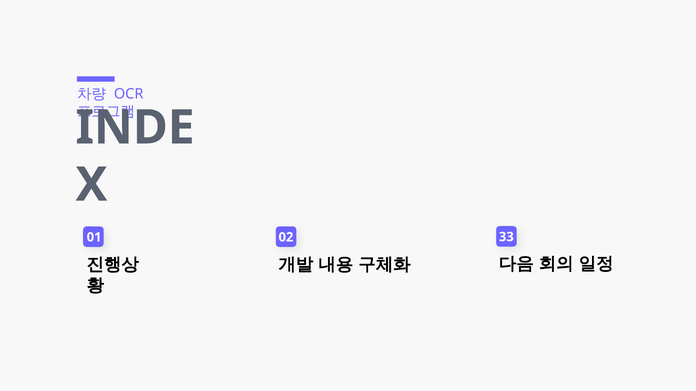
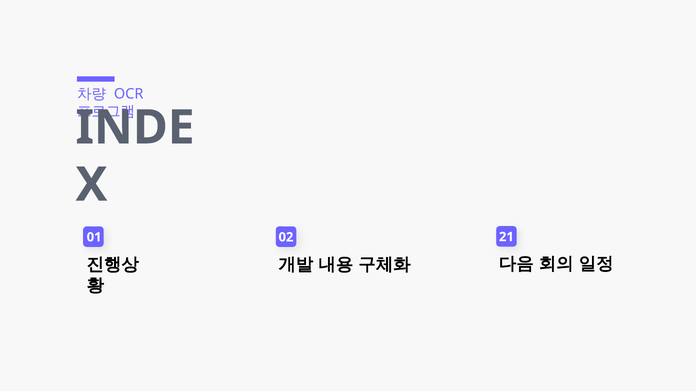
33: 33 -> 21 (506, 237)
